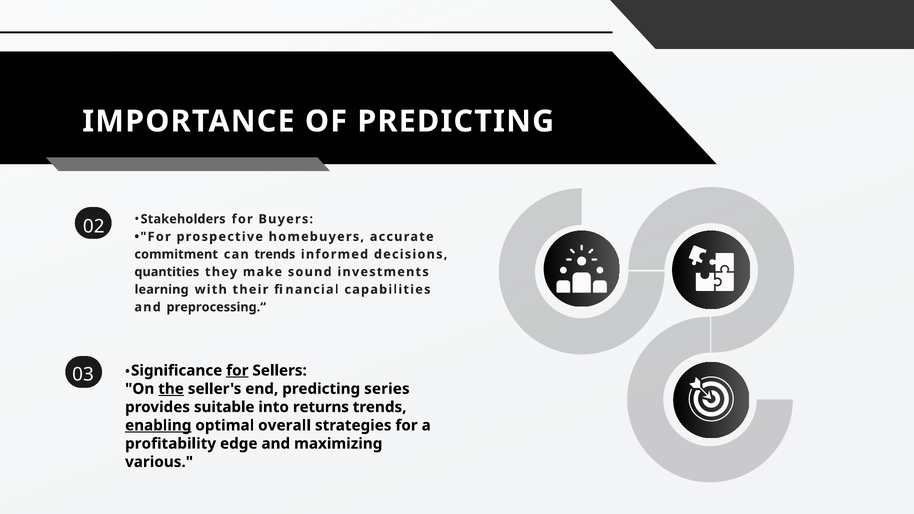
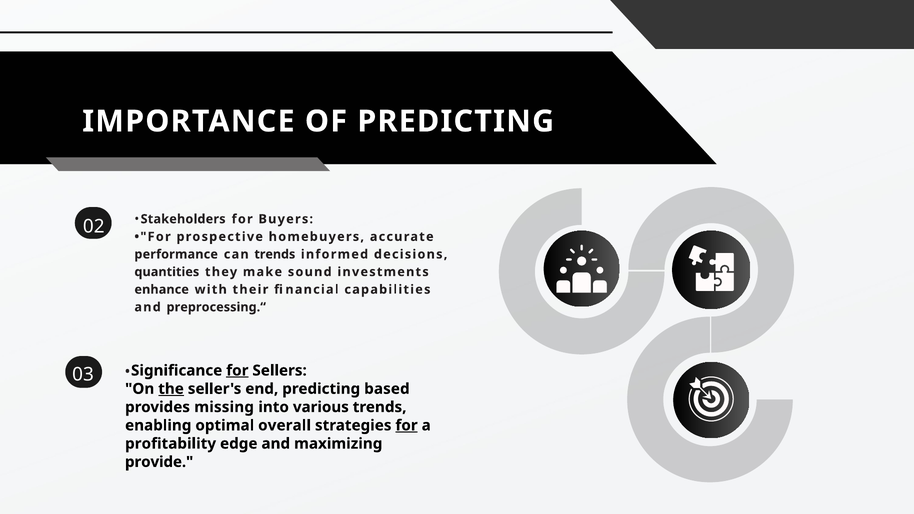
commitment: commitment -> performance (176, 254)
learning: learning -> enhance (162, 290)
series: series -> based (387, 389)
suitable: suitable -> missing (224, 407)
returns: returns -> various (321, 407)
enabling underline: present -> none (158, 425)
for underline: none -> present (407, 425)
various: various -> provide (159, 462)
